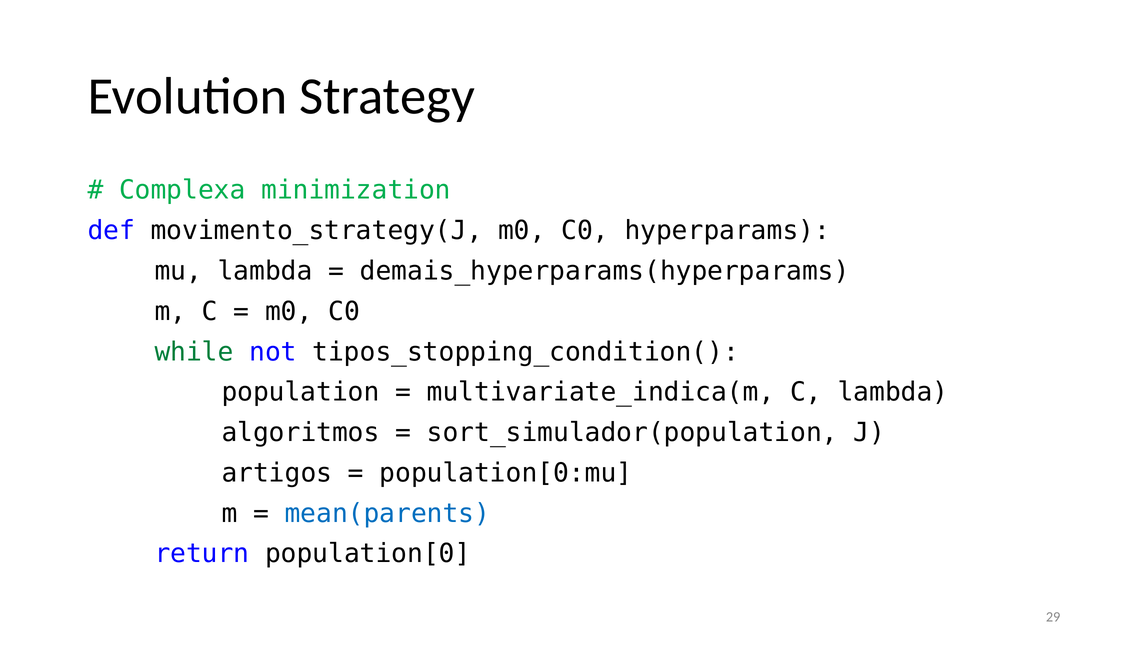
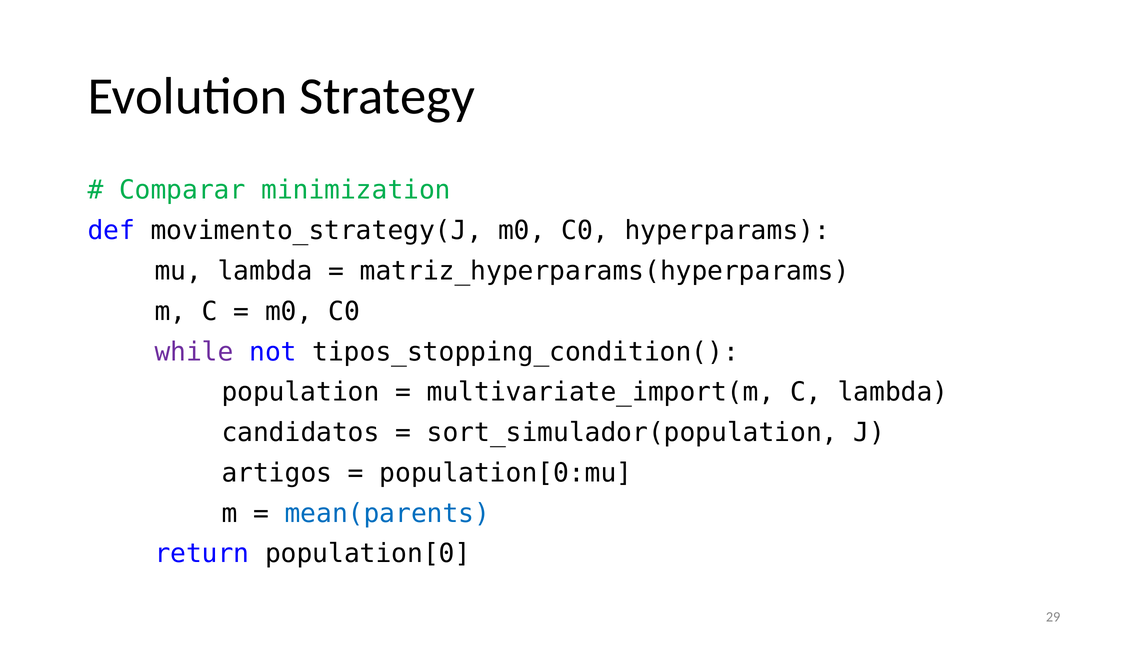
Complexa: Complexa -> Comparar (182, 190)
demais_hyperparams(hyperparams: demais_hyperparams(hyperparams -> matriz_hyperparams(hyperparams (605, 271)
while colour: green -> purple (194, 352)
multivariate_indica(m: multivariate_indica(m -> multivariate_import(m (601, 392)
algoritmos: algoritmos -> candidatos (301, 432)
